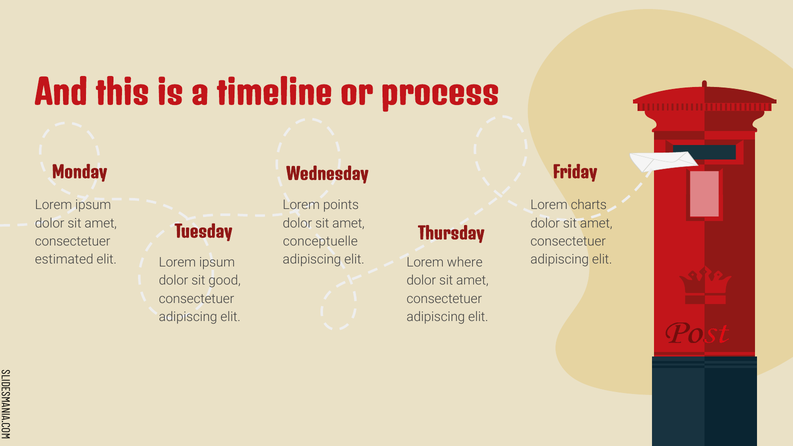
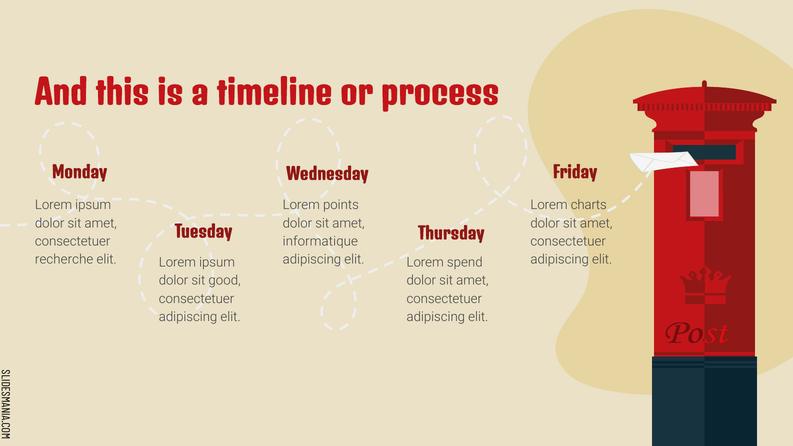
conceptuelle: conceptuelle -> informatique (320, 241)
estimated: estimated -> recherche (64, 260)
where: where -> spend (465, 262)
